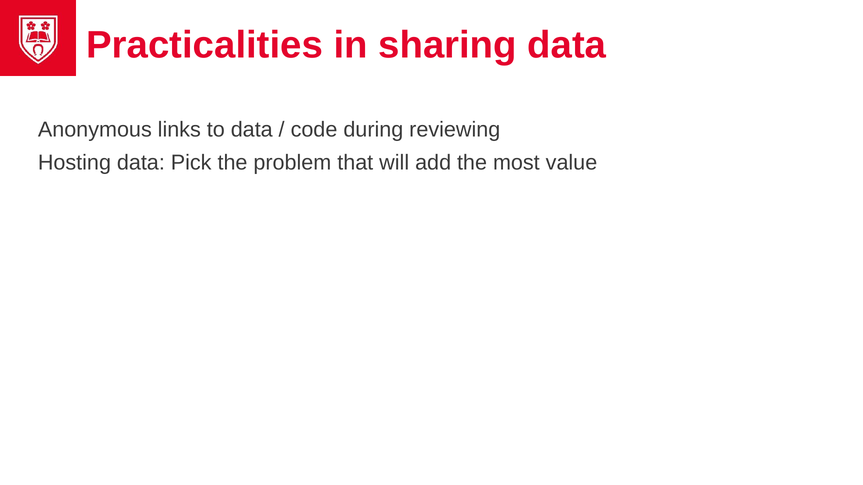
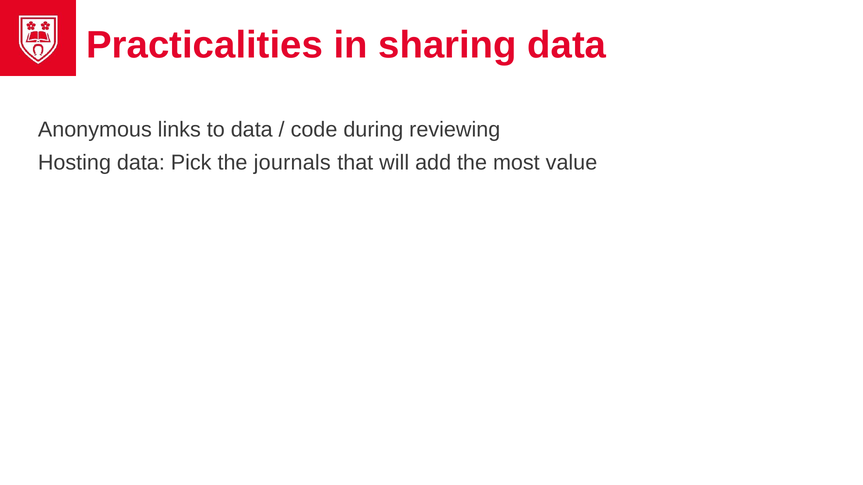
problem: problem -> journals (292, 163)
